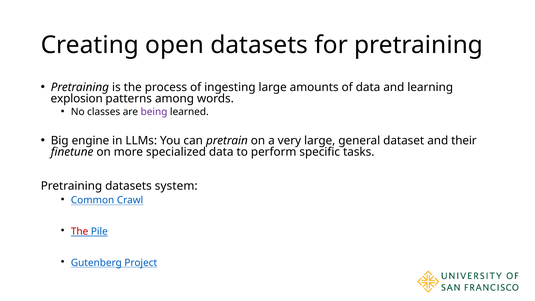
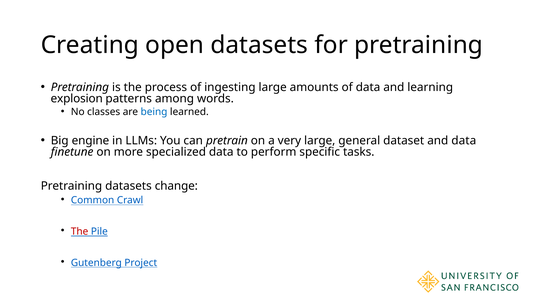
being colour: purple -> blue (154, 112)
and their: their -> data (464, 141)
system: system -> change (176, 186)
